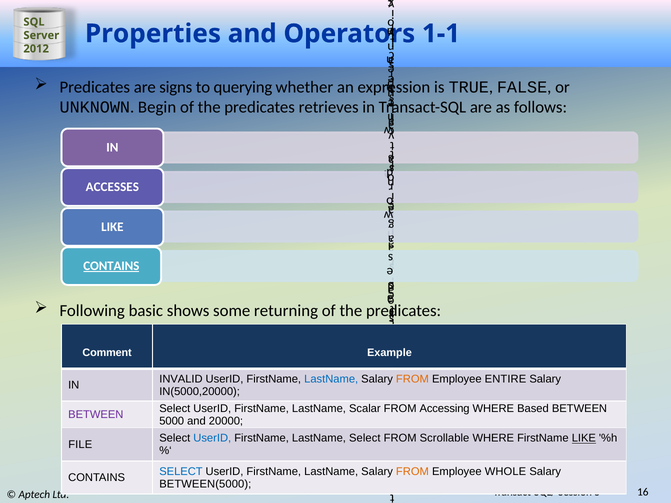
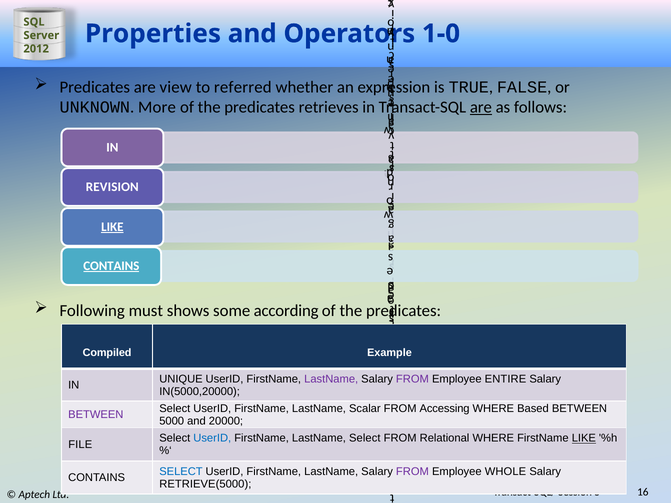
1-1: 1-1 -> 1-0 (441, 34)
signs: signs -> view (176, 87)
querying: querying -> referred (243, 87)
Begin: Begin -> More (157, 107)
are underline: none -> present (481, 107)
ACCESSES: ACCESSES -> REVISION (112, 187)
LIKE underline: none -> present (112, 227)
basic: basic -> must (146, 311)
returning: returning -> according (286, 311)
Comment: Comment -> Compiled (107, 353)
INVALID: INVALID -> UNIQUE (181, 379)
LastName colour: blue -> purple (331, 379)
FROM colour: orange -> purple (412, 379)
Scrollable: Scrollable -> Relational (445, 439)
FROM colour: orange -> purple (412, 472)
BETWEEN(5000: BETWEEN(5000 -> RETRIEVE(5000 (205, 484)
